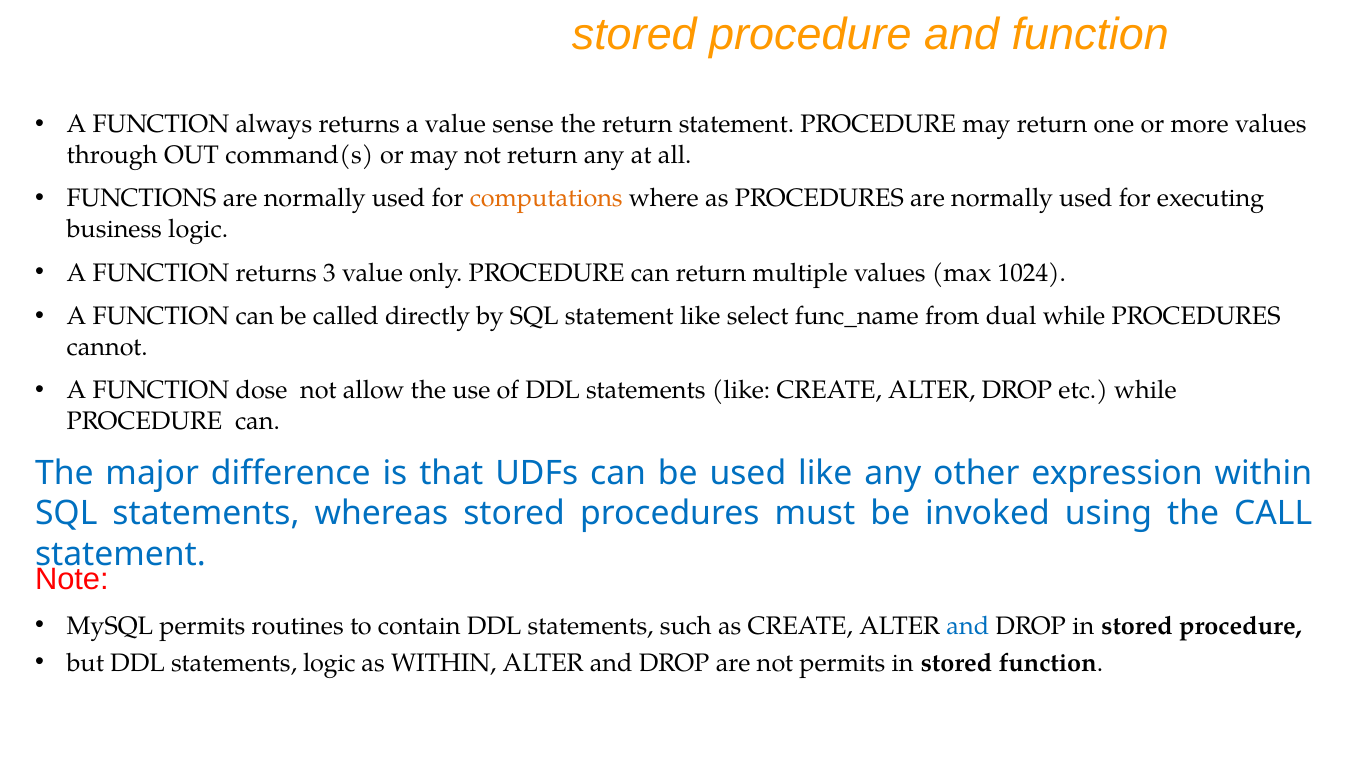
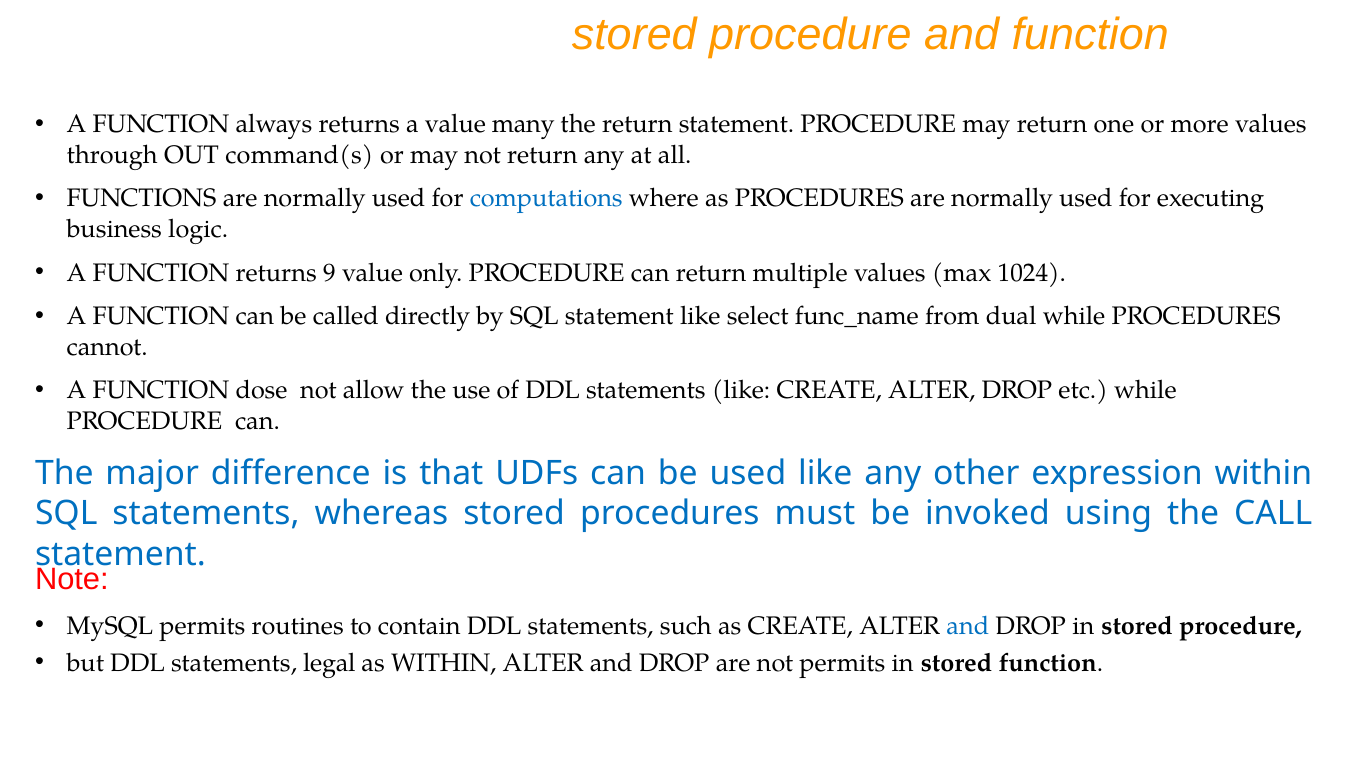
sense: sense -> many (523, 125)
computations colour: orange -> blue (546, 199)
3: 3 -> 9 (329, 273)
statements logic: logic -> legal (329, 663)
